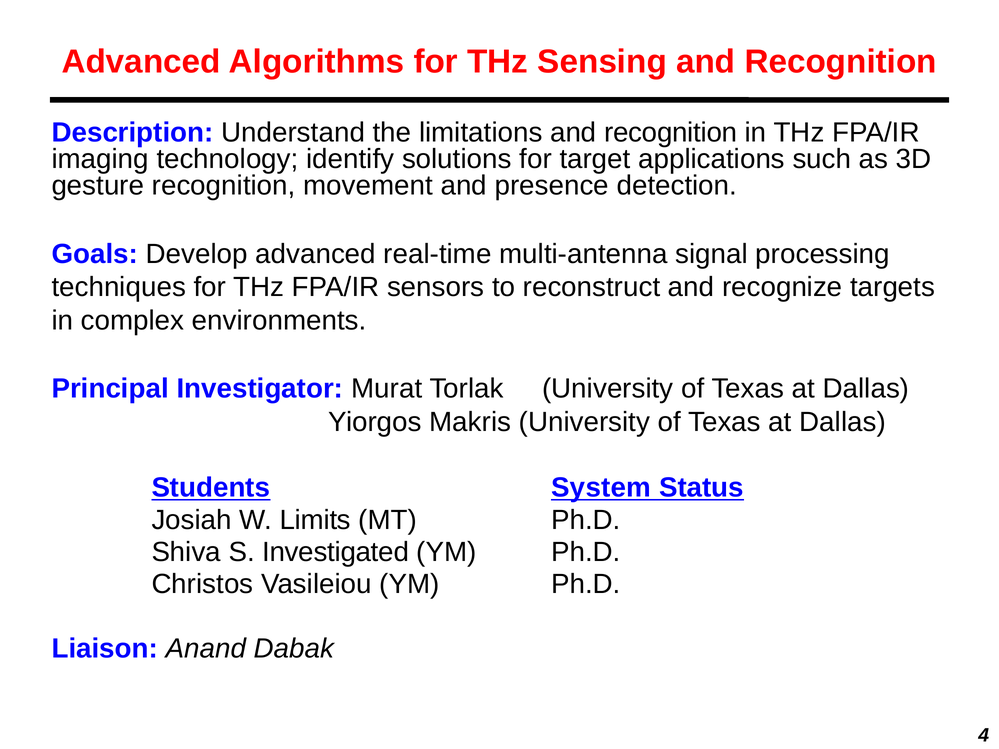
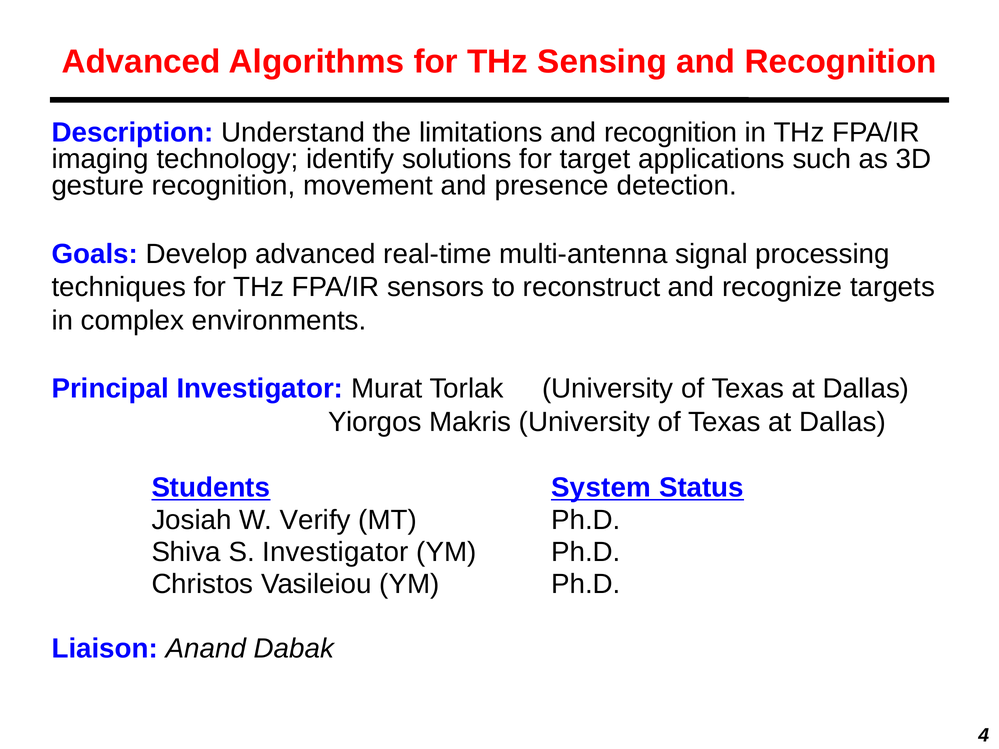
Limits: Limits -> Verify (315, 520)
S Investigated: Investigated -> Investigator (335, 552)
